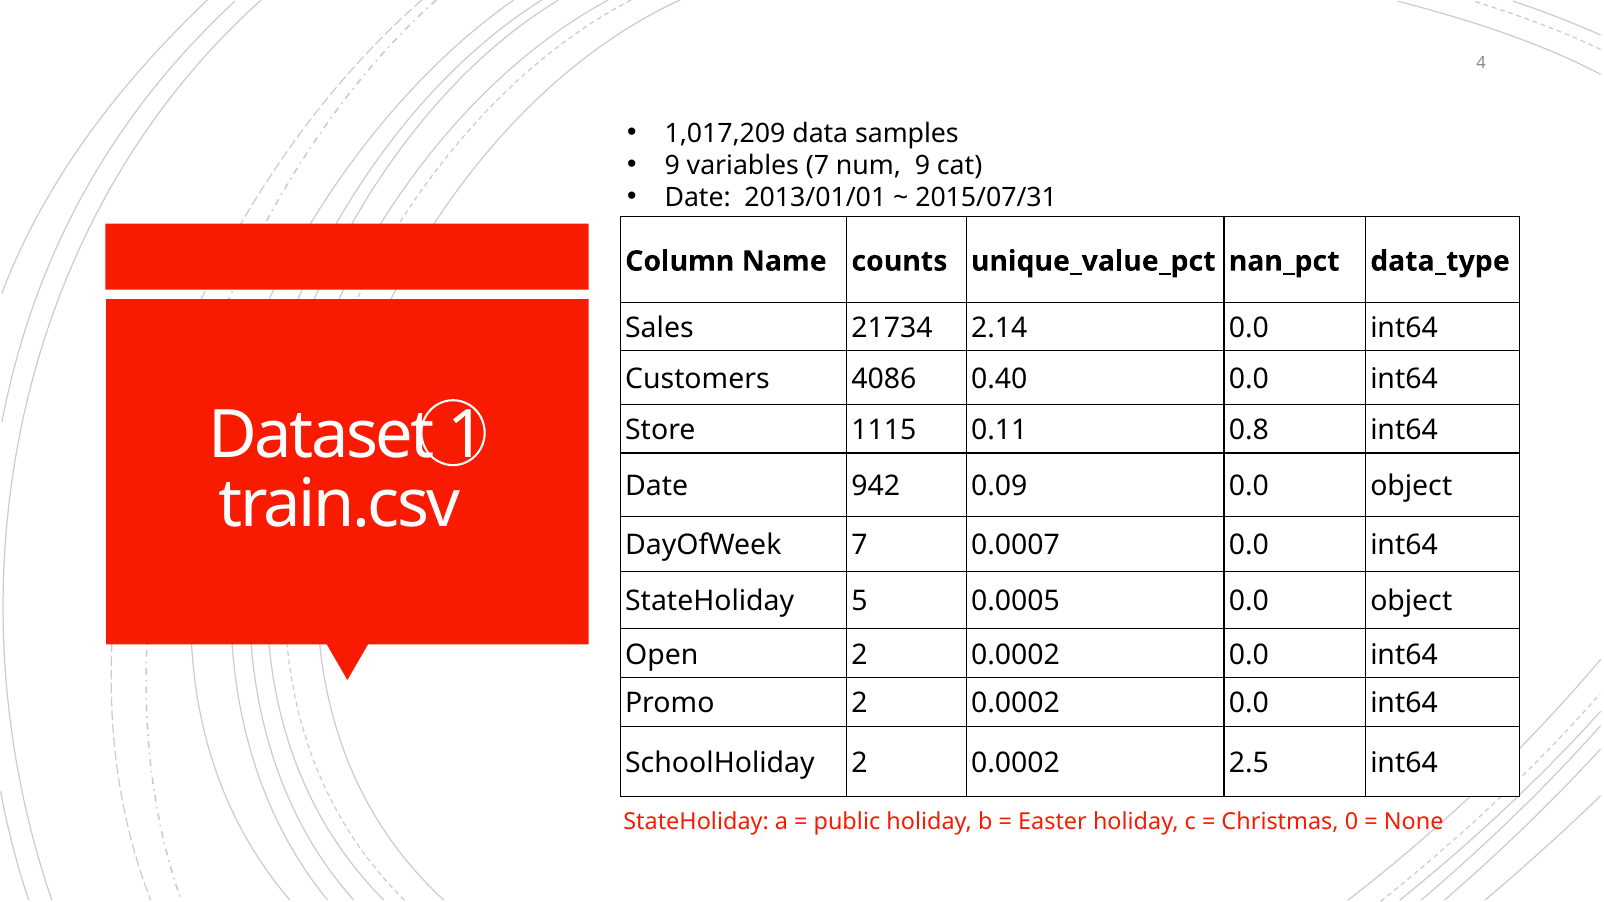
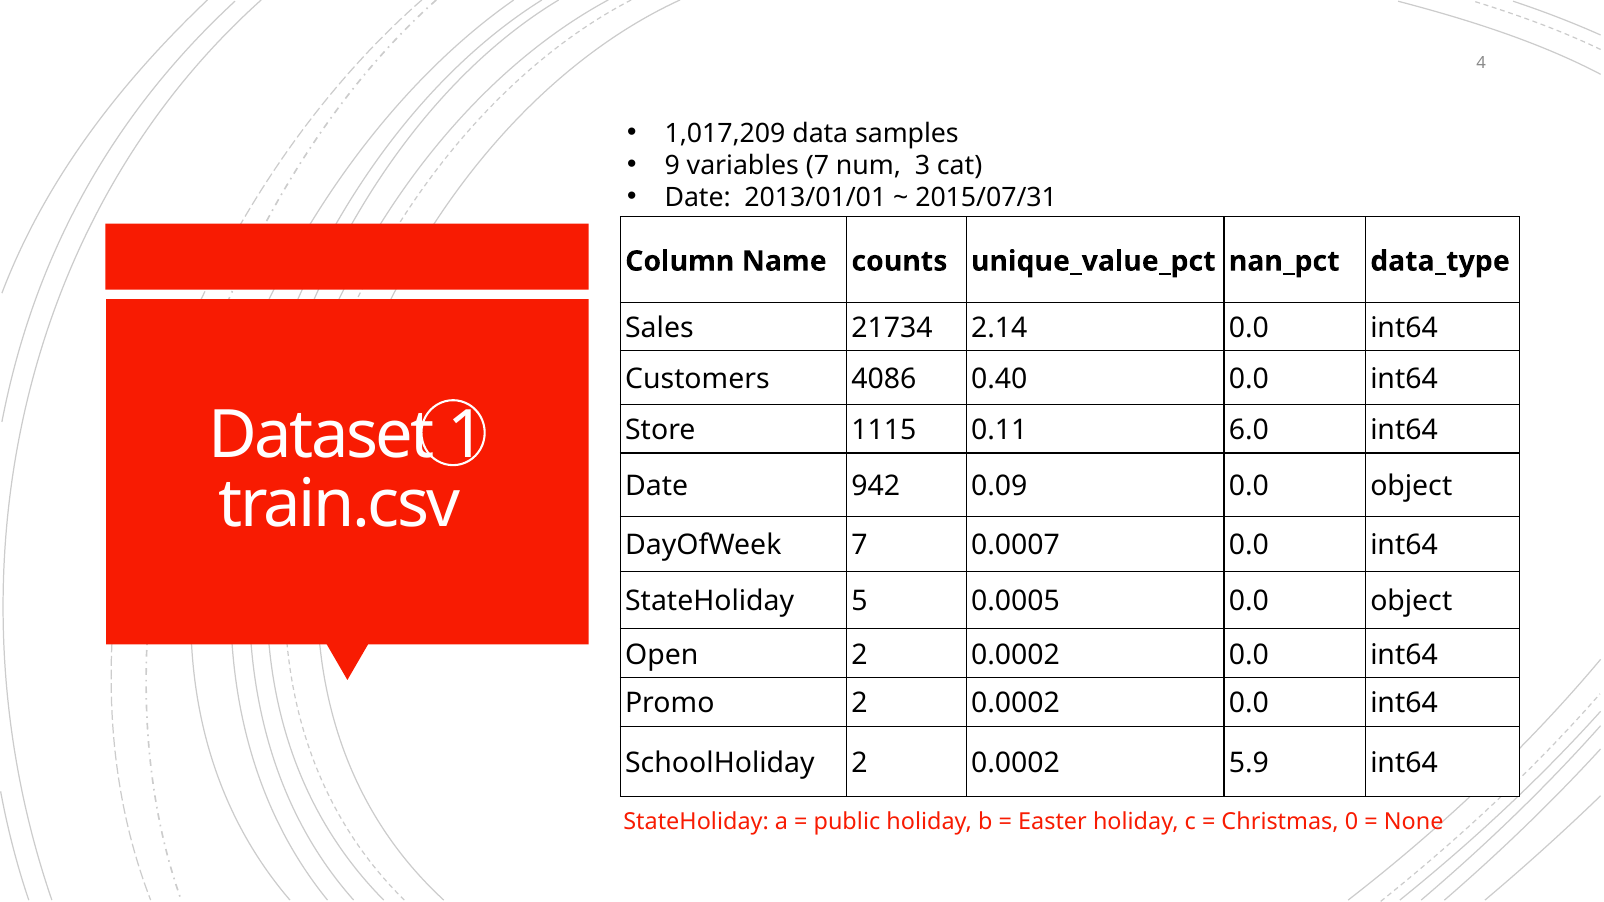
num 9: 9 -> 3 (922, 166)
0.8: 0.8 -> 6.0 (1249, 430)
2.5: 2.5 -> 5.9 (1249, 763)
